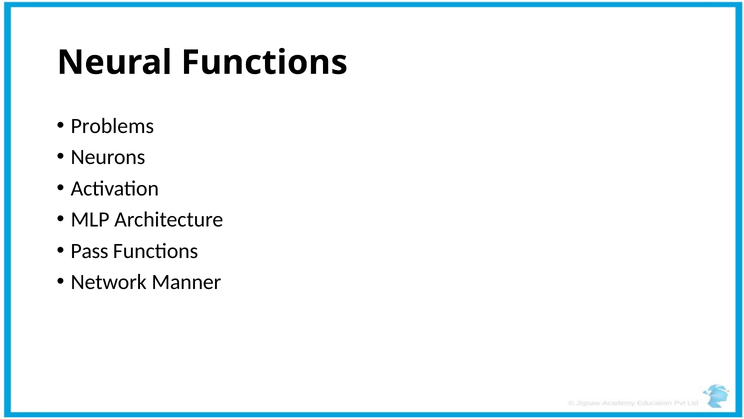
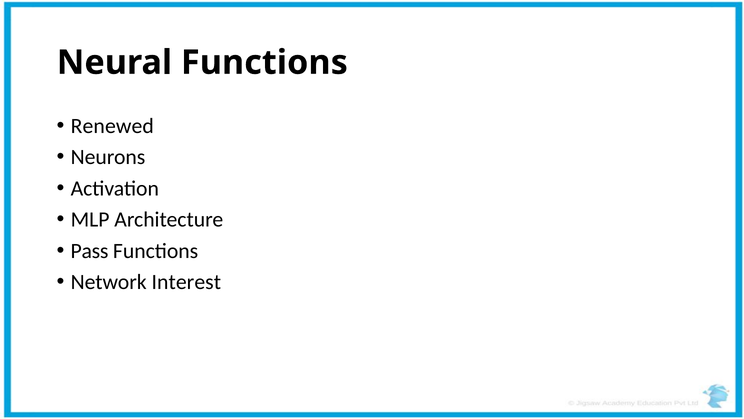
Problems: Problems -> Renewed (112, 126)
Manner: Manner -> Interest (186, 282)
